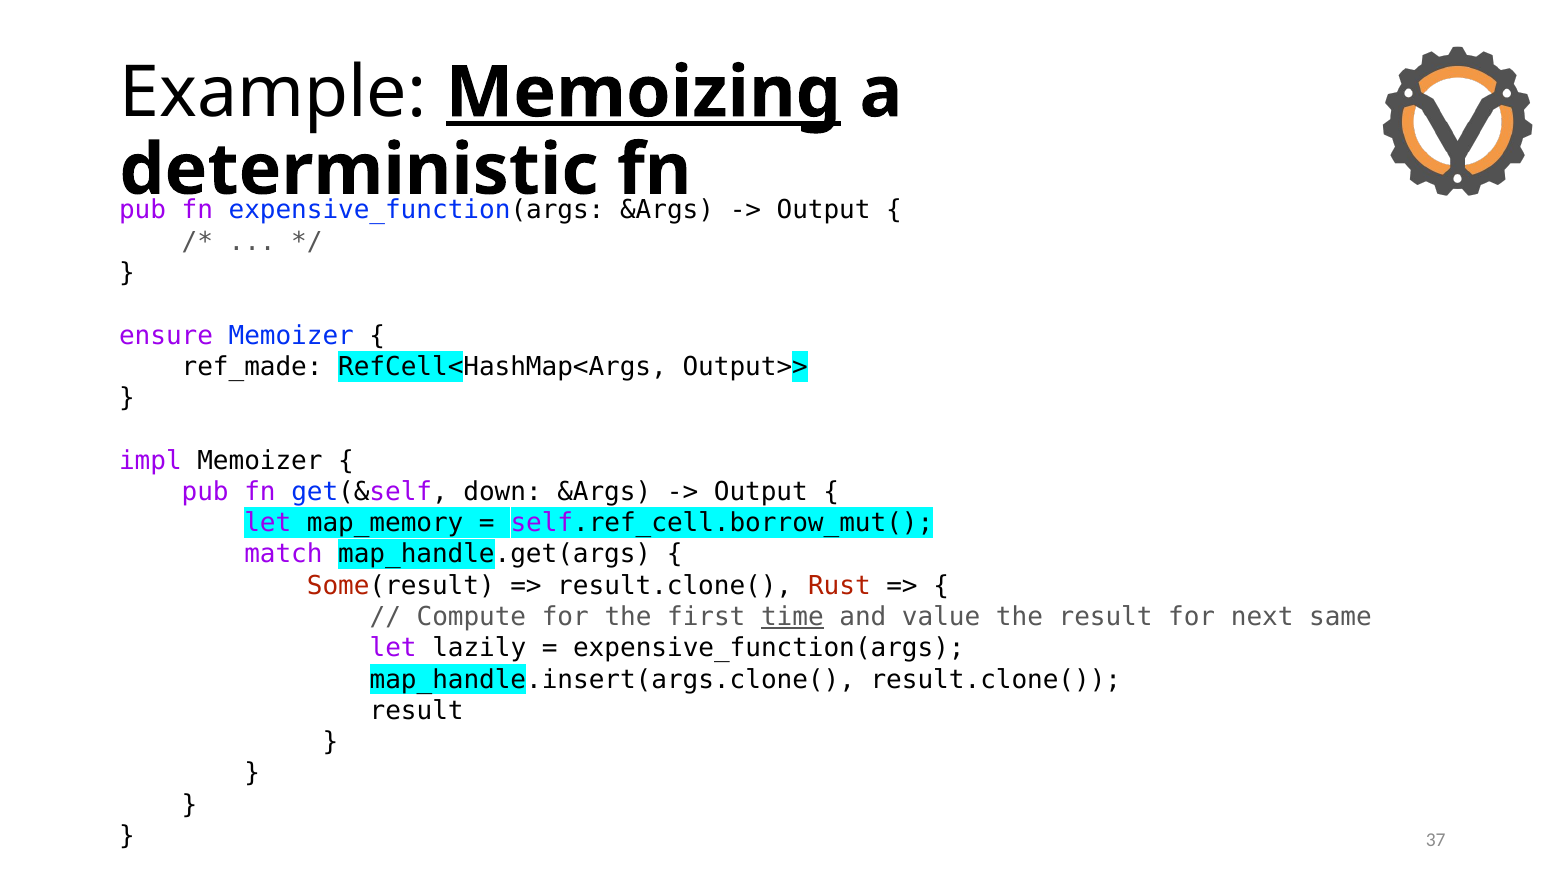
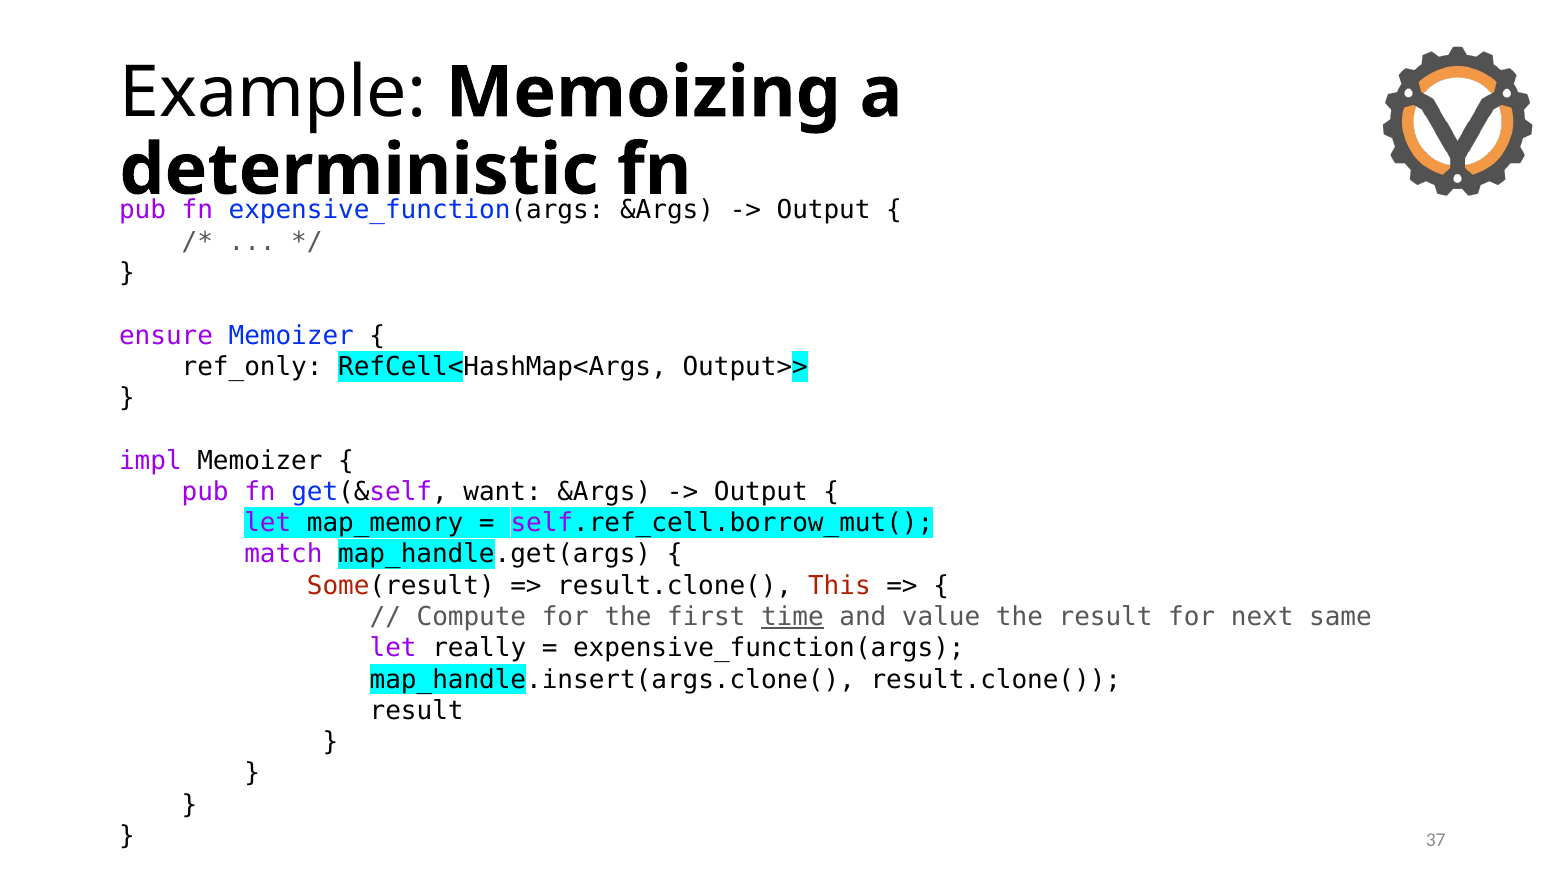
Memoizing underline: present -> none (643, 93)
ref_made: ref_made -> ref_only (252, 367)
down: down -> want (503, 492)
Rust: Rust -> This (839, 586)
lazily: lazily -> really (479, 648)
